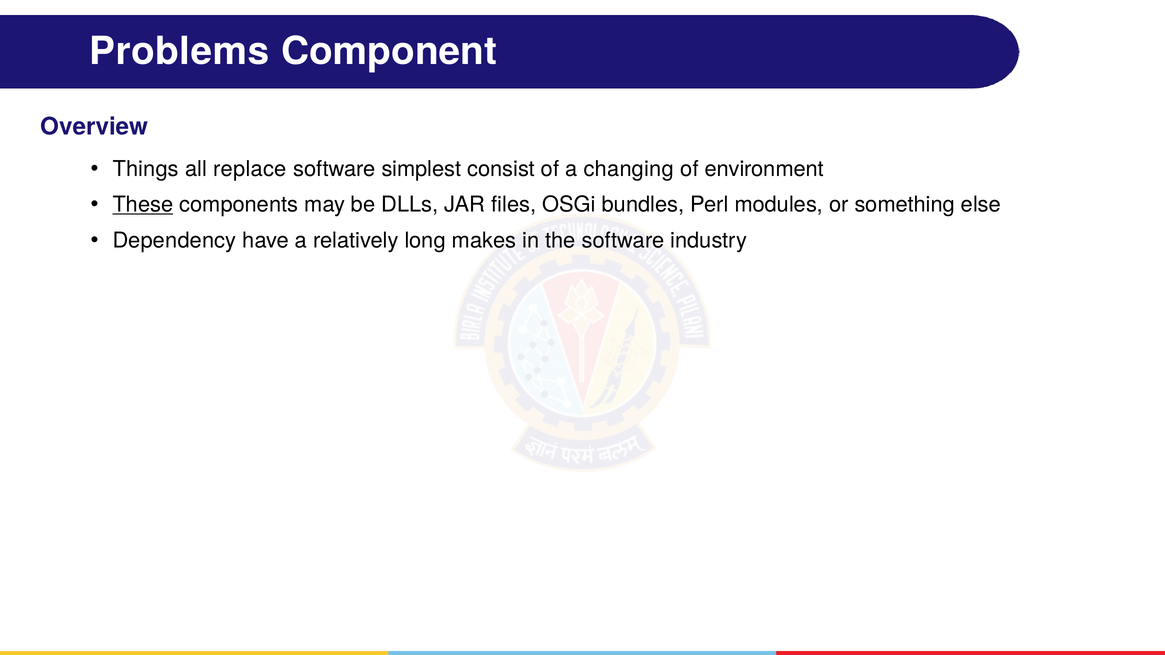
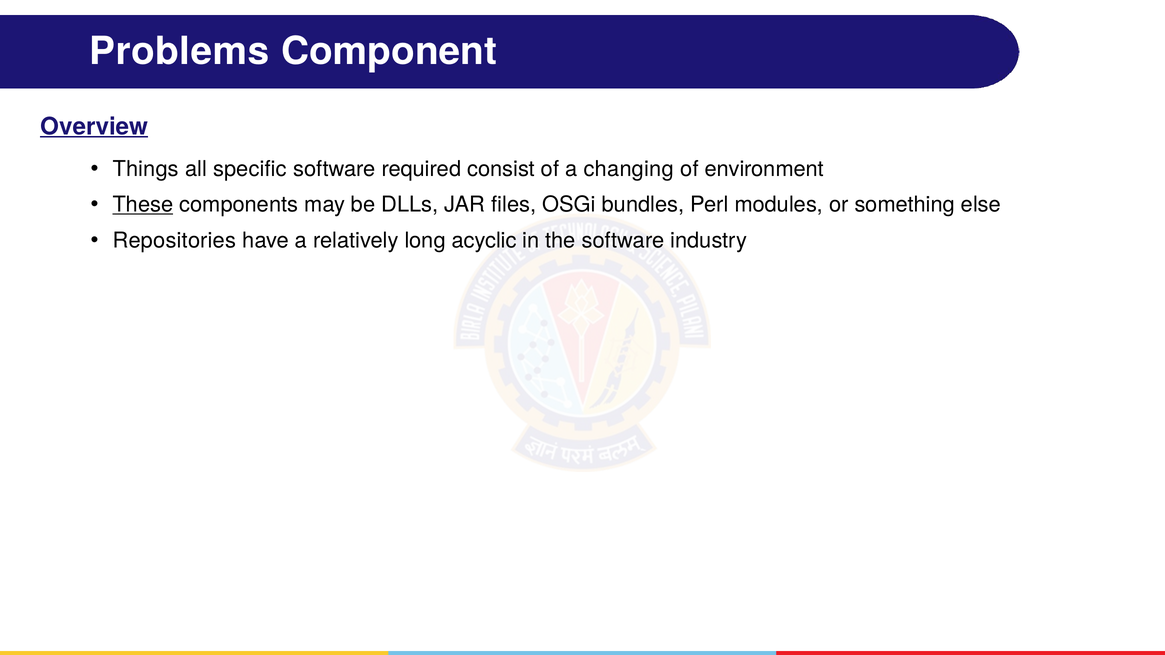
Overview underline: none -> present (94, 127)
replace: replace -> speciﬁc (250, 169)
simplest: simplest -> required (421, 169)
Dependency: Dependency -> Repositories (174, 240)
makes: makes -> acyclic (484, 240)
